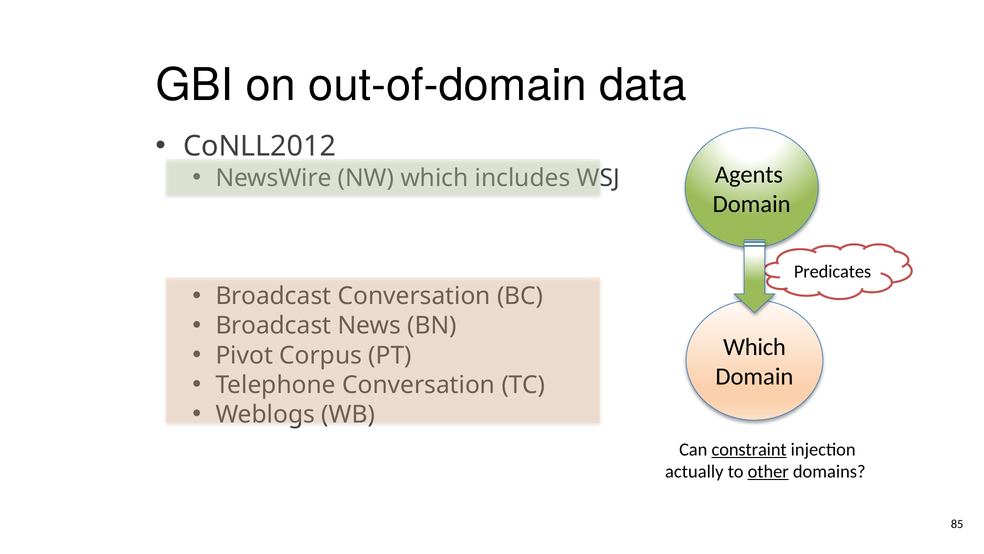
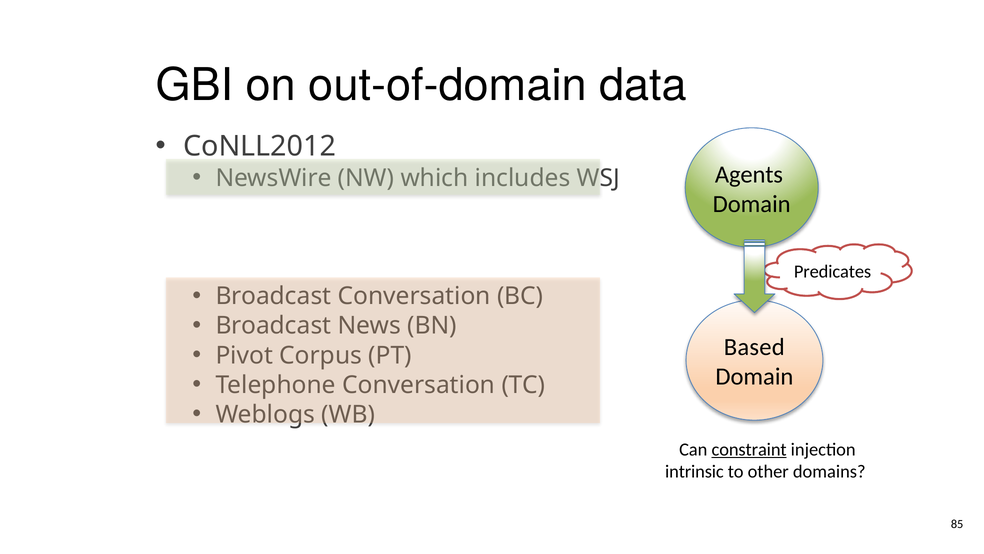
Which: Which -> Based (754, 347)
actually: actually -> intrinsic (694, 471)
other underline: present -> none (768, 471)
